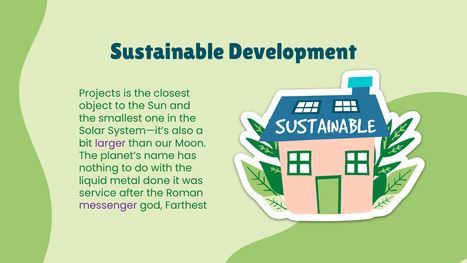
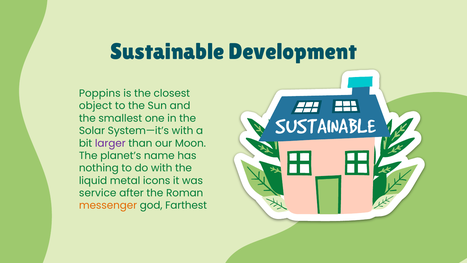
Projects: Projects -> Poppins (100, 93)
System—it’s also: also -> with (183, 131)
done: done -> icons (157, 180)
messenger colour: purple -> orange (108, 205)
